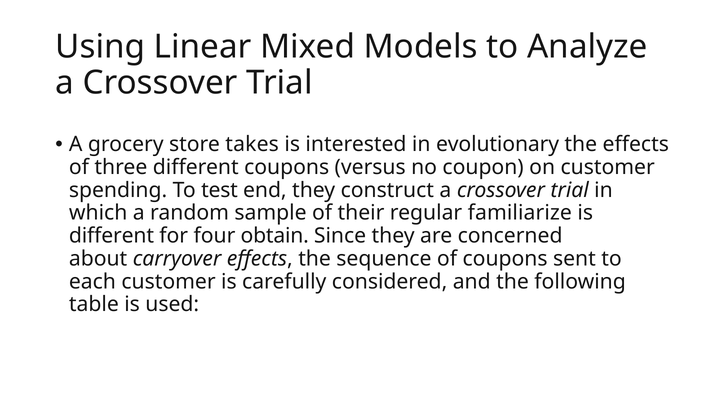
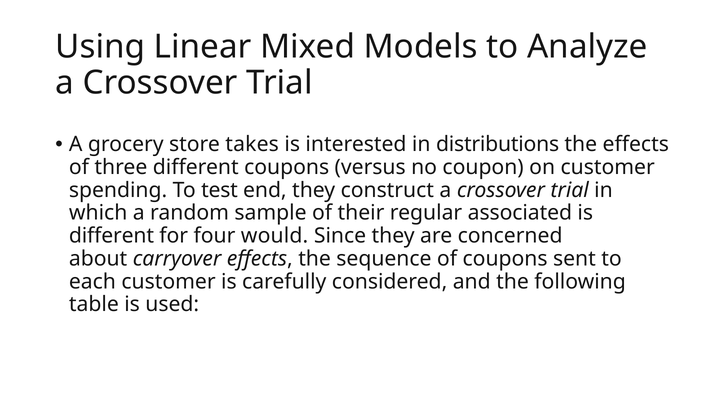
evolutionary: evolutionary -> distributions (498, 145)
familiarize: familiarize -> associated (520, 213)
obtain: obtain -> would (275, 236)
